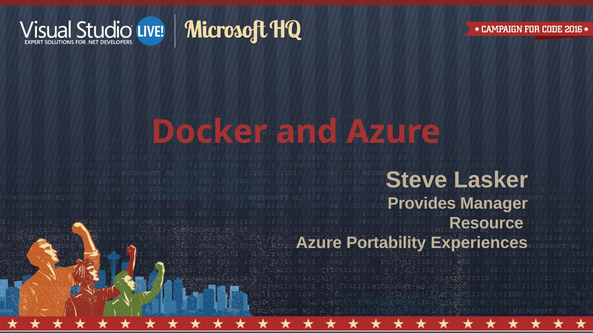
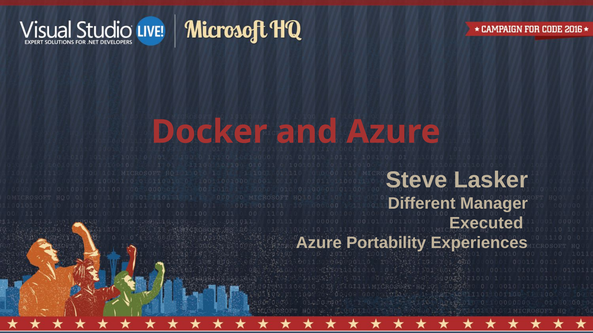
Provides: Provides -> Different (422, 204)
Resource: Resource -> Executed (486, 223)
